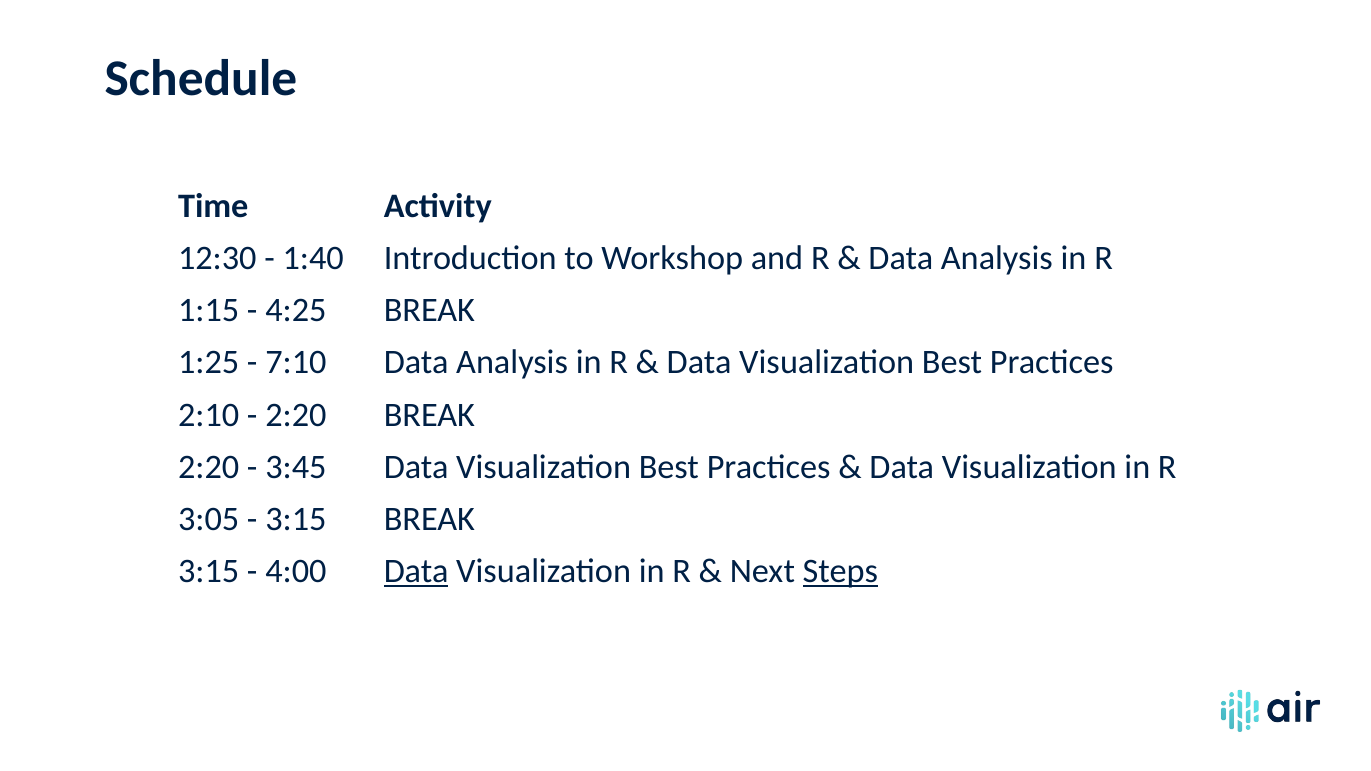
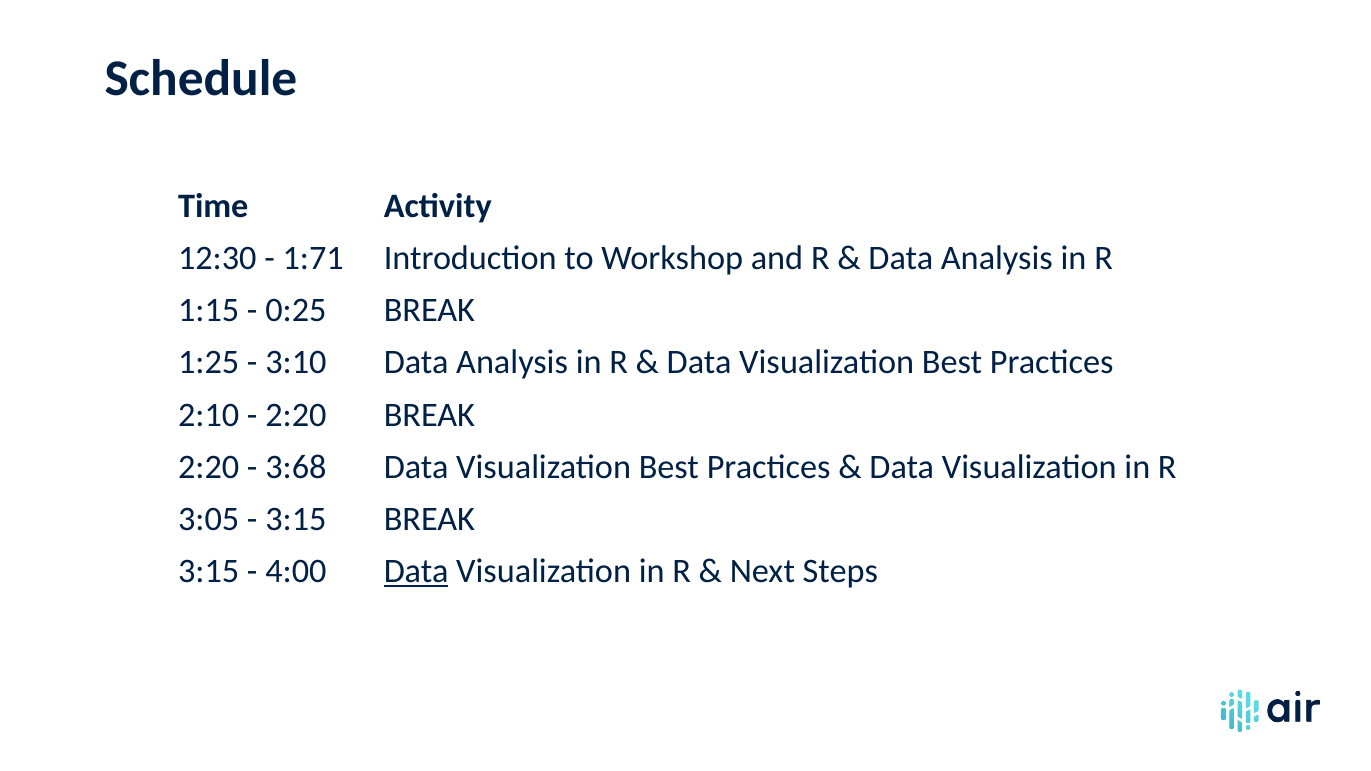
1:40: 1:40 -> 1:71 (313, 258)
4:25: 4:25 -> 0:25 (296, 311)
7:10: 7:10 -> 3:10 (296, 363)
3:45: 3:45 -> 3:68 (296, 467)
Steps underline: present -> none (840, 571)
